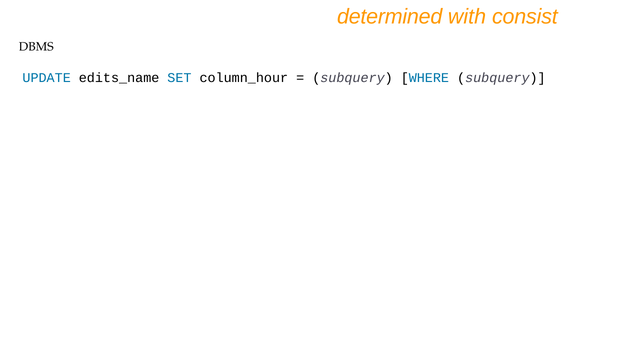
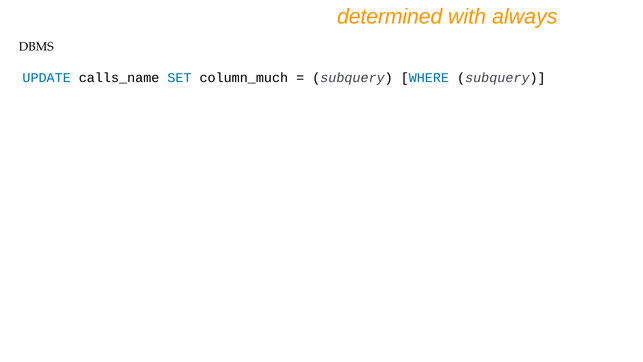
consist: consist -> always (525, 17)
edits_name: edits_name -> calls_name (119, 78)
column_hour: column_hour -> column_much (244, 78)
